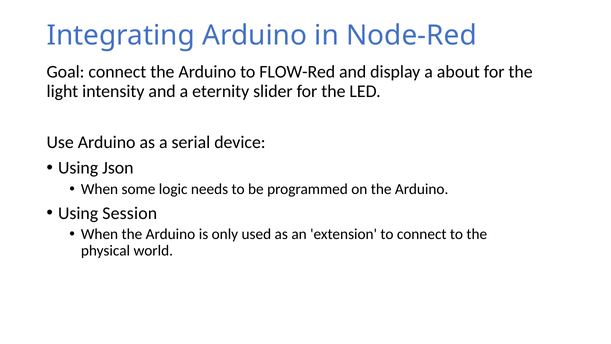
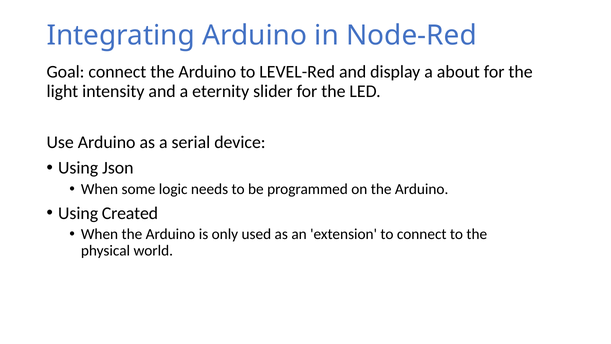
FLOW-Red: FLOW-Red -> LEVEL-Red (297, 72)
Session: Session -> Created (130, 213)
